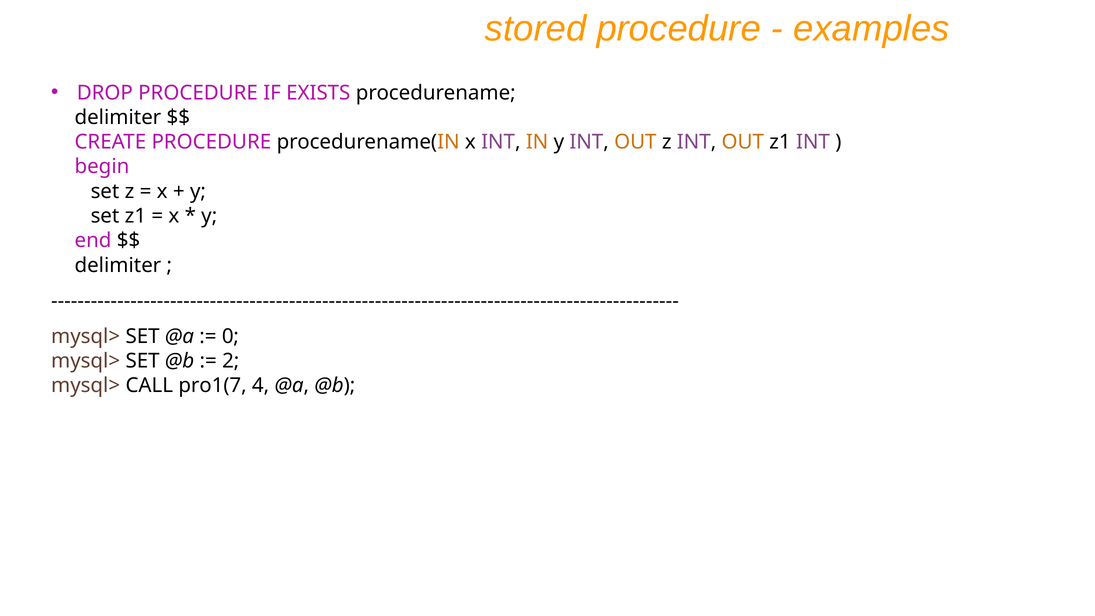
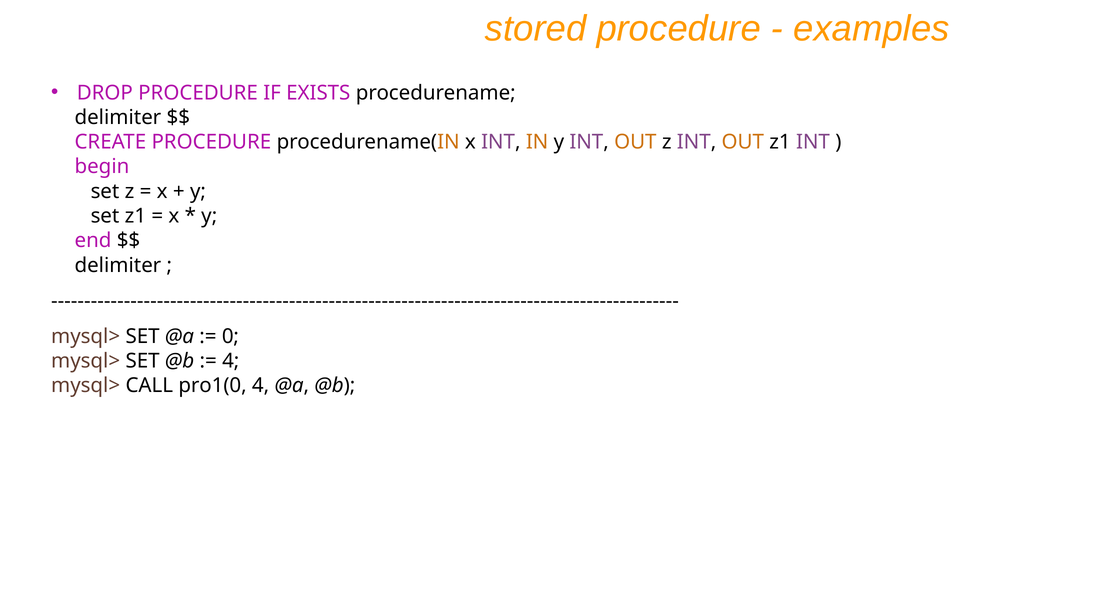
2: 2 -> 4 (231, 361)
pro1(7: pro1(7 -> pro1(0 (213, 386)
